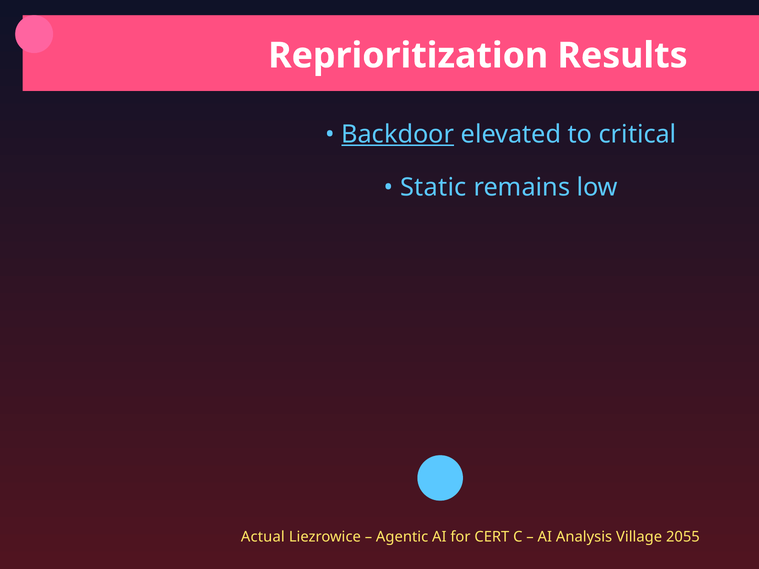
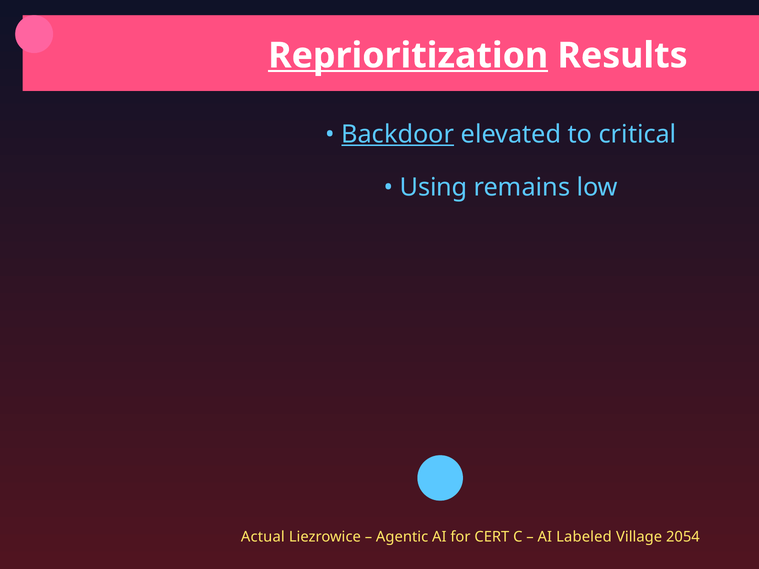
Reprioritization underline: none -> present (408, 56)
Static: Static -> Using (434, 188)
Analysis: Analysis -> Labeled (584, 537)
2055: 2055 -> 2054 (683, 537)
